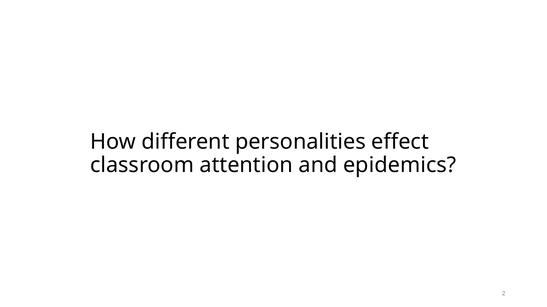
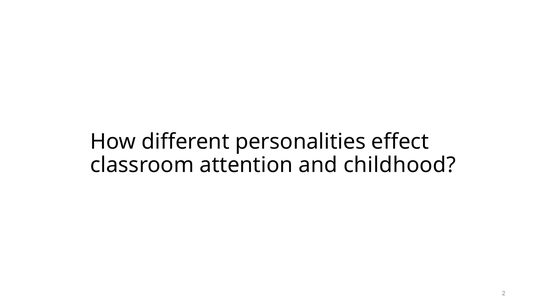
epidemics: epidemics -> childhood (400, 165)
